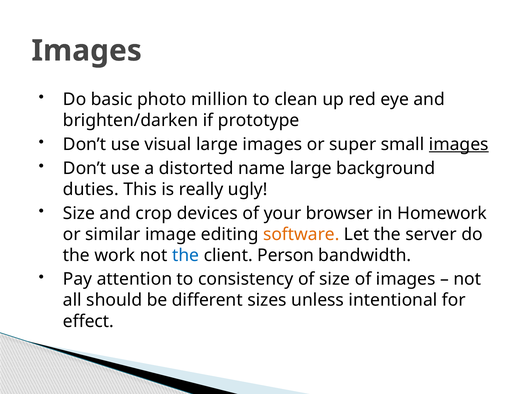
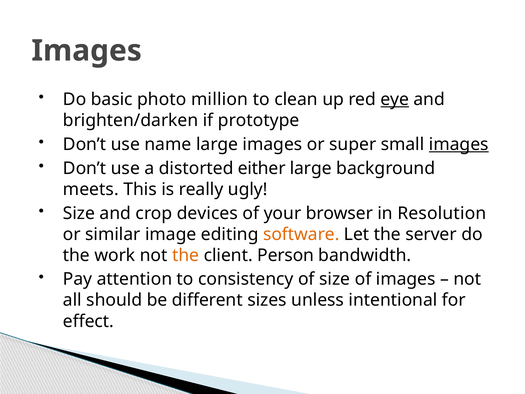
eye underline: none -> present (395, 99)
visual: visual -> name (168, 144)
name: name -> either (262, 168)
duties: duties -> meets (91, 189)
Homework: Homework -> Resolution (442, 213)
the colour: blue -> orange (186, 255)
